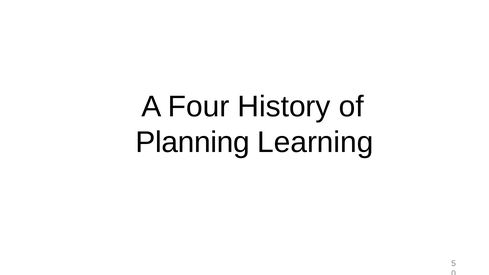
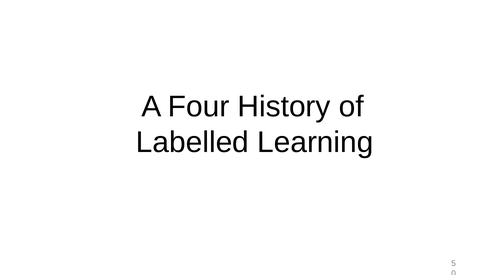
Planning: Planning -> Labelled (192, 142)
